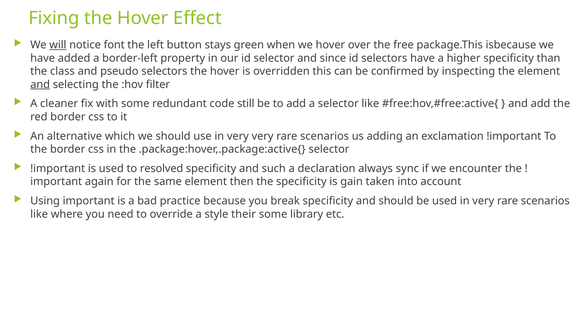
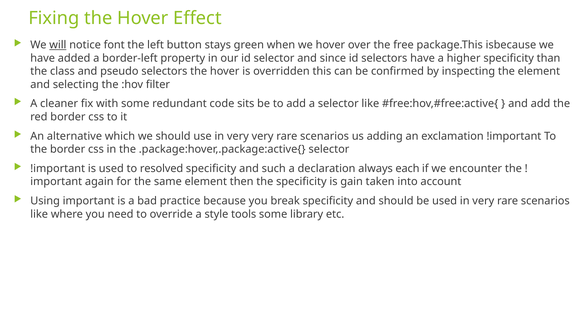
and underline: present -> none (40, 84)
still: still -> sits (246, 104)
sync: sync -> each (407, 169)
their: their -> tools (244, 214)
